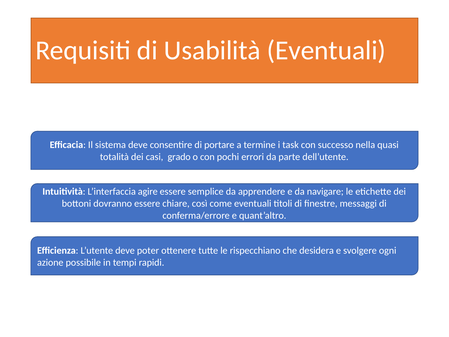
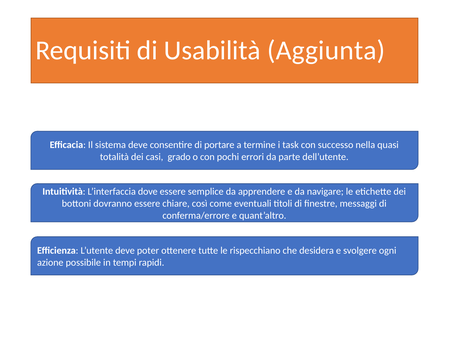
Usabilità Eventuali: Eventuali -> Aggiunta (326, 50)
agire: agire -> dove (148, 191)
